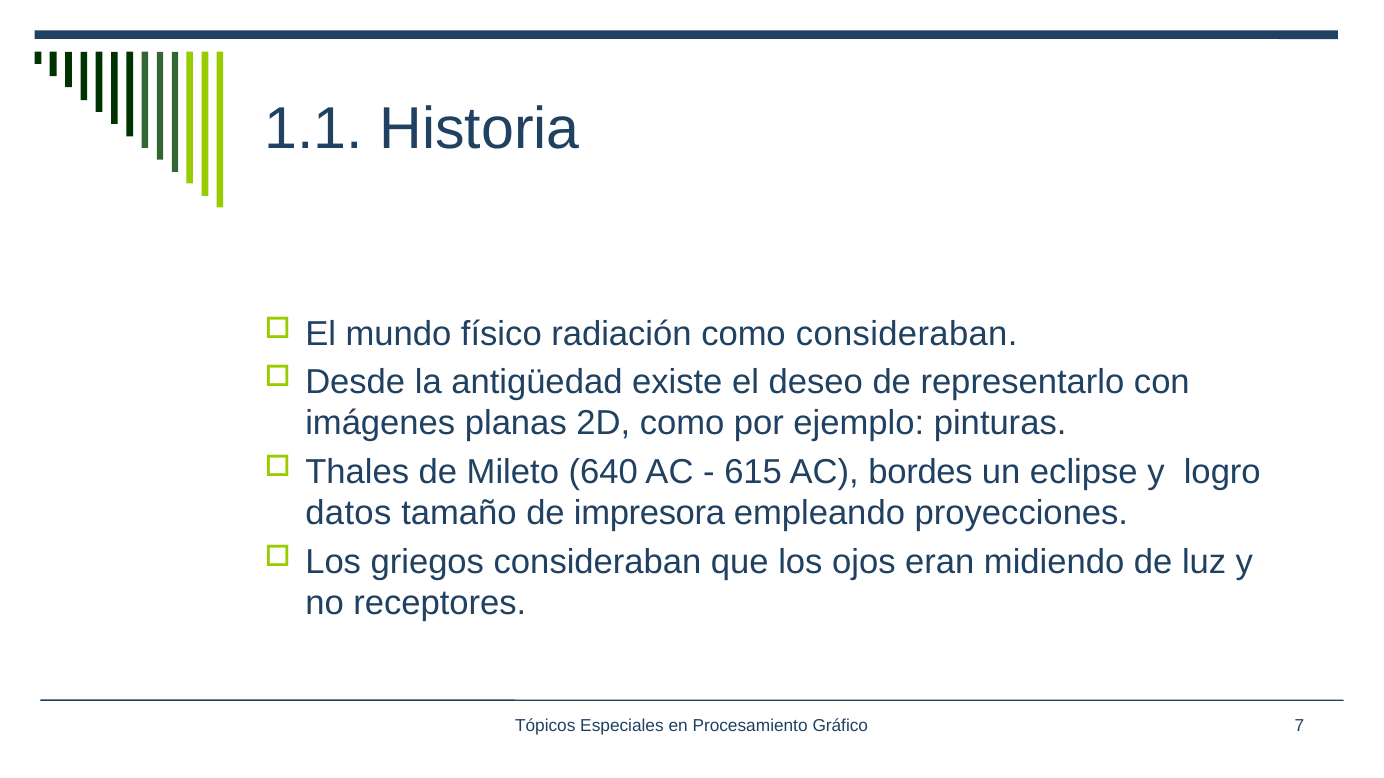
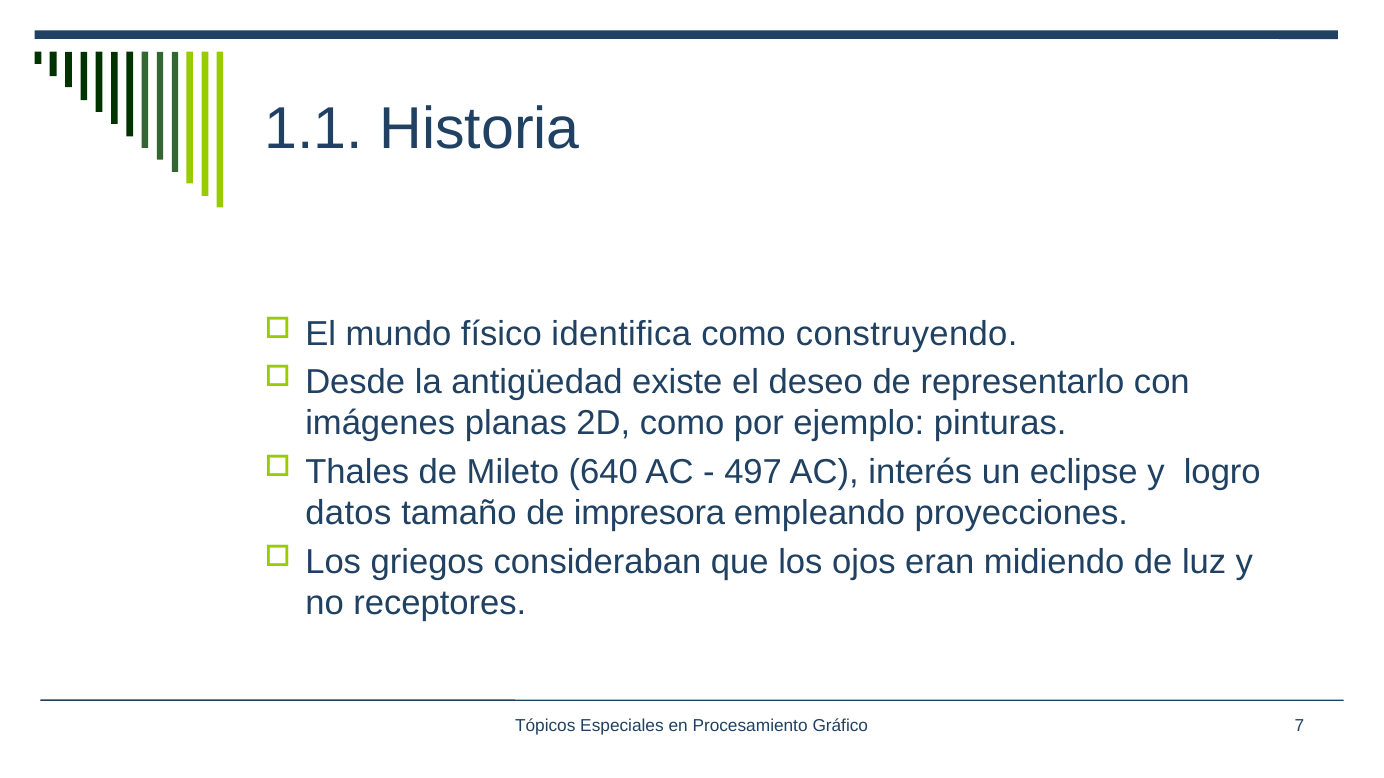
radiación: radiación -> identifica (621, 334)
como consideraban: consideraban -> construyendo (907, 334)
615: 615 -> 497 (753, 472)
bordes: bordes -> interés (920, 472)
